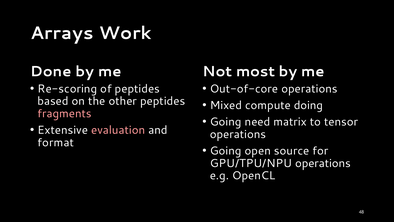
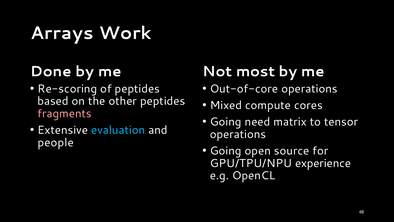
doing: doing -> cores (308, 105)
evaluation colour: pink -> light blue (118, 130)
format: format -> people (56, 142)
GPU/TPU/NPU operations: operations -> experience (323, 163)
